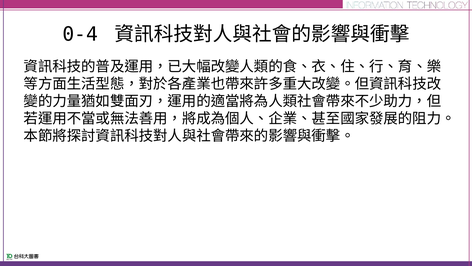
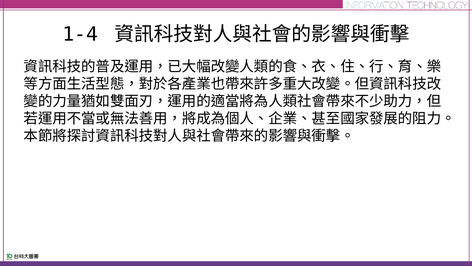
0-4: 0-4 -> 1-4 (80, 34)
